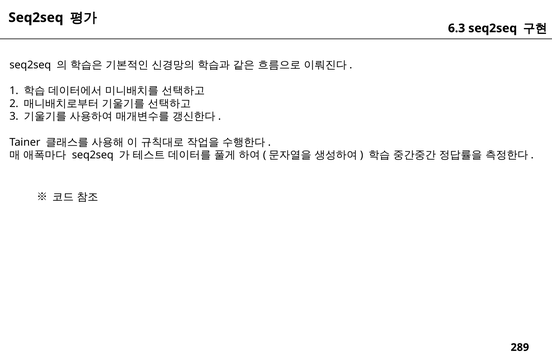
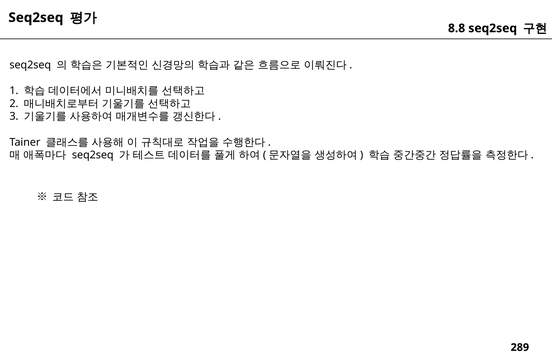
6.3: 6.3 -> 8.8 (457, 28)
